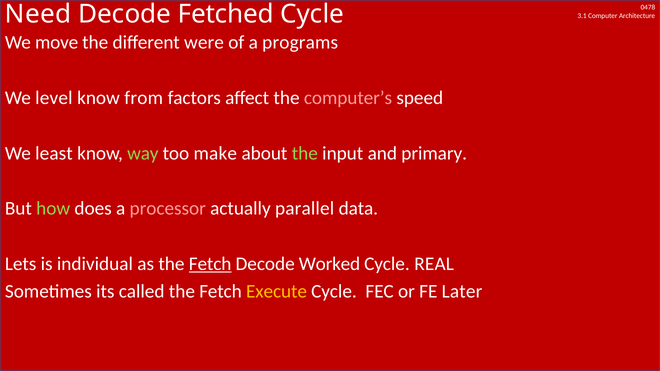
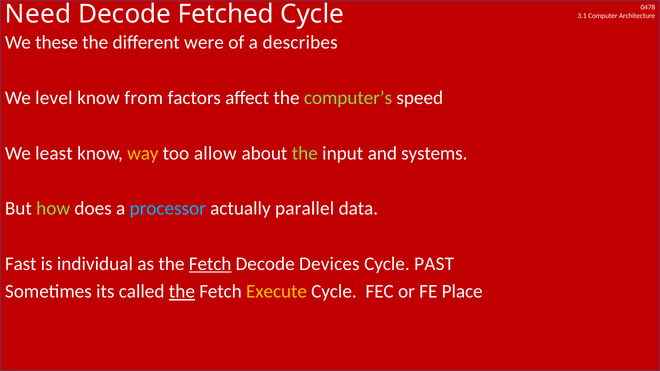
move: move -> these (57, 43)
programs: programs -> describes (300, 43)
computer’s colour: pink -> light green (348, 98)
way colour: light green -> yellow (143, 153)
make: make -> allow (215, 153)
primary: primary -> systems (434, 153)
processor colour: pink -> light blue (168, 209)
Lets: Lets -> Fast (21, 264)
Worked: Worked -> Devices (329, 264)
REAL: REAL -> PAST (434, 264)
the underline: none -> present (182, 292)
Later: Later -> Place (462, 292)
